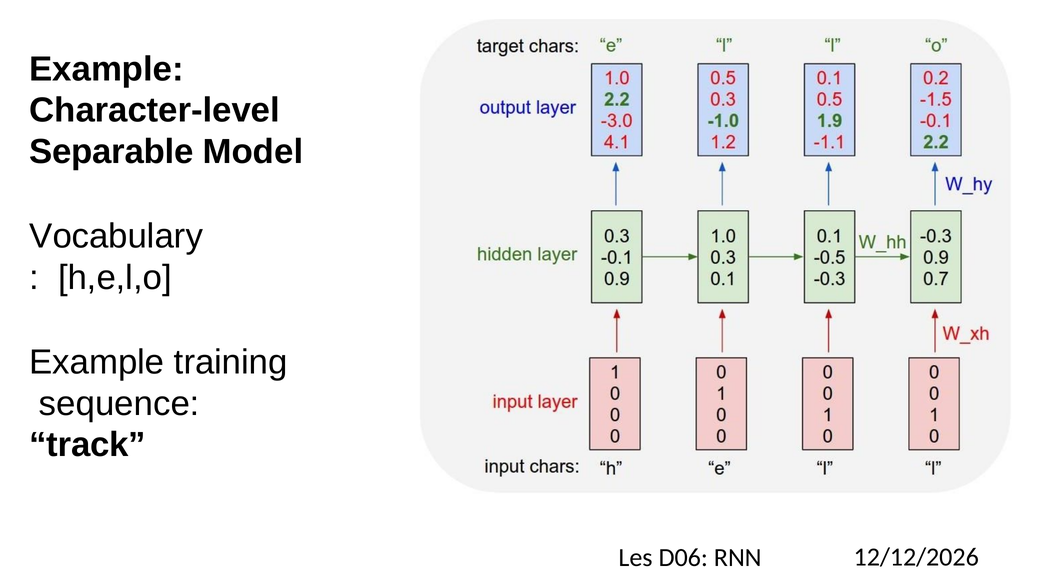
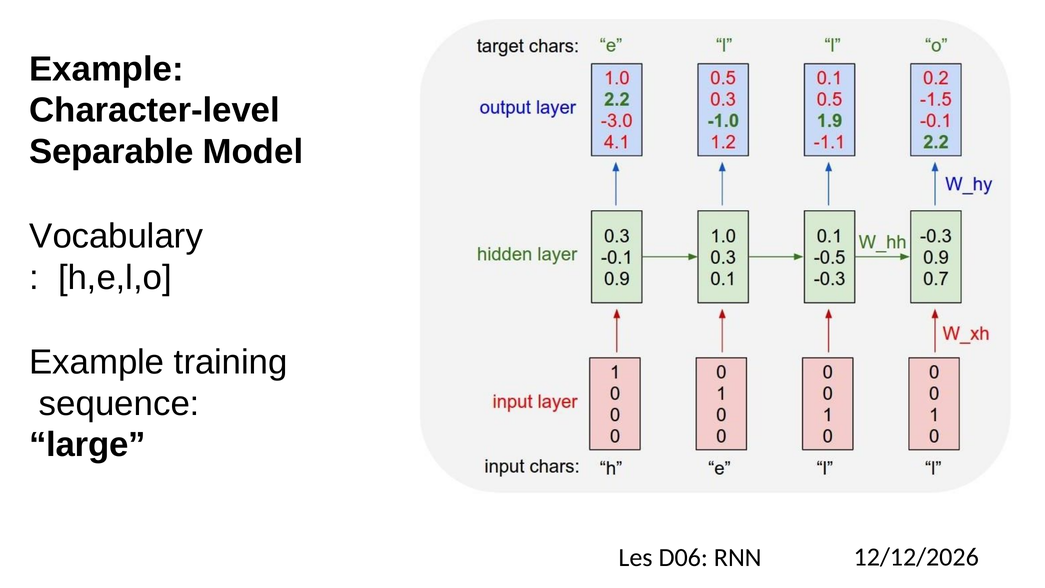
track: track -> large (88, 445)
